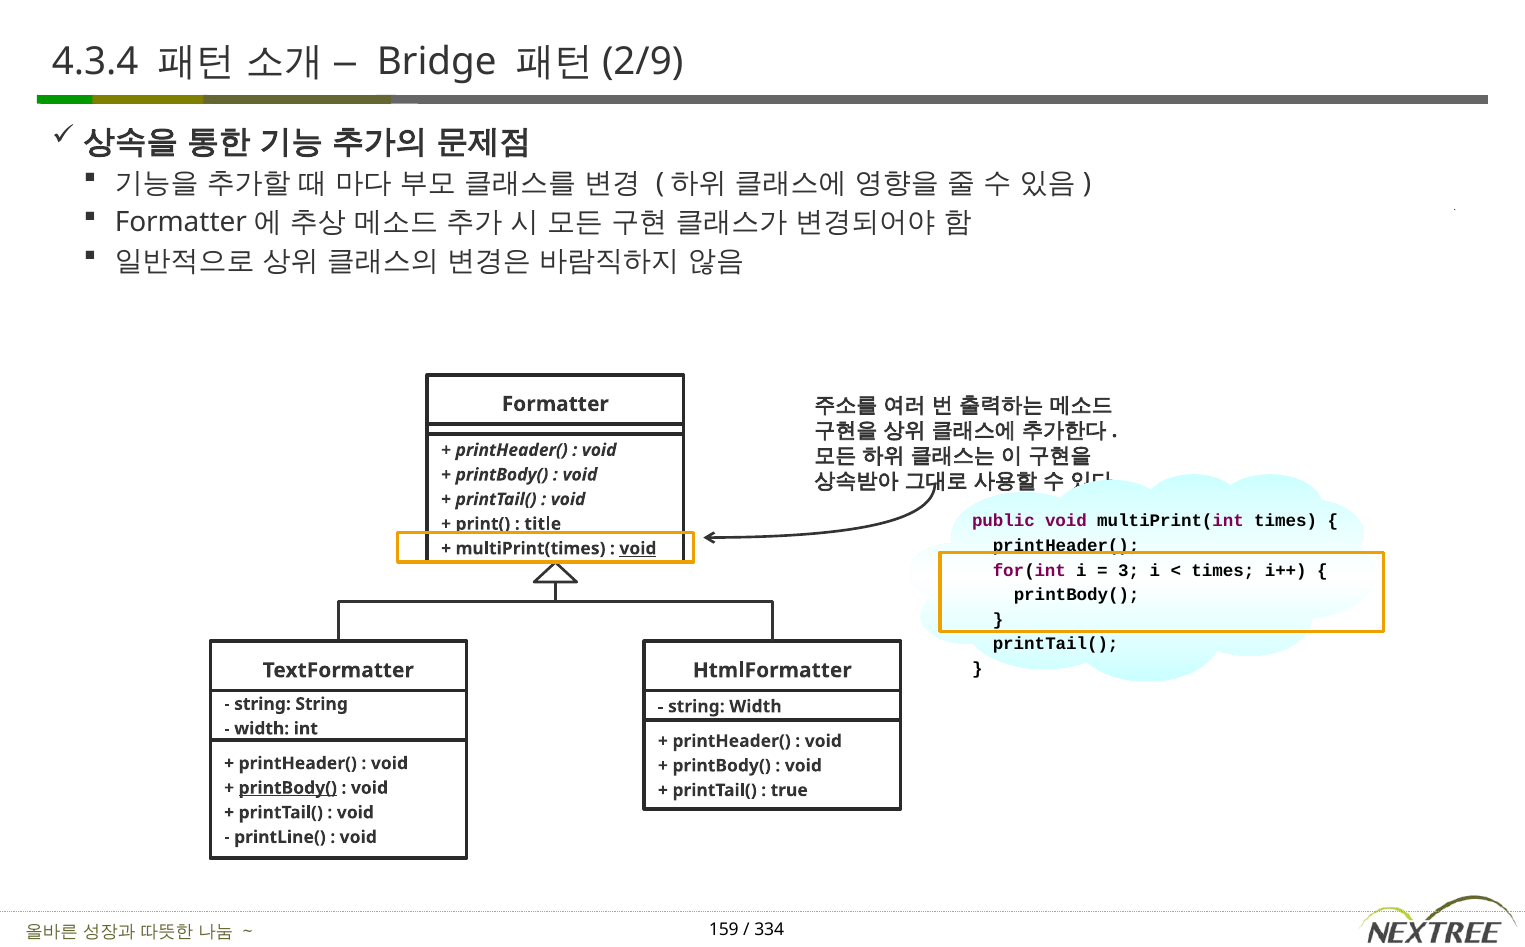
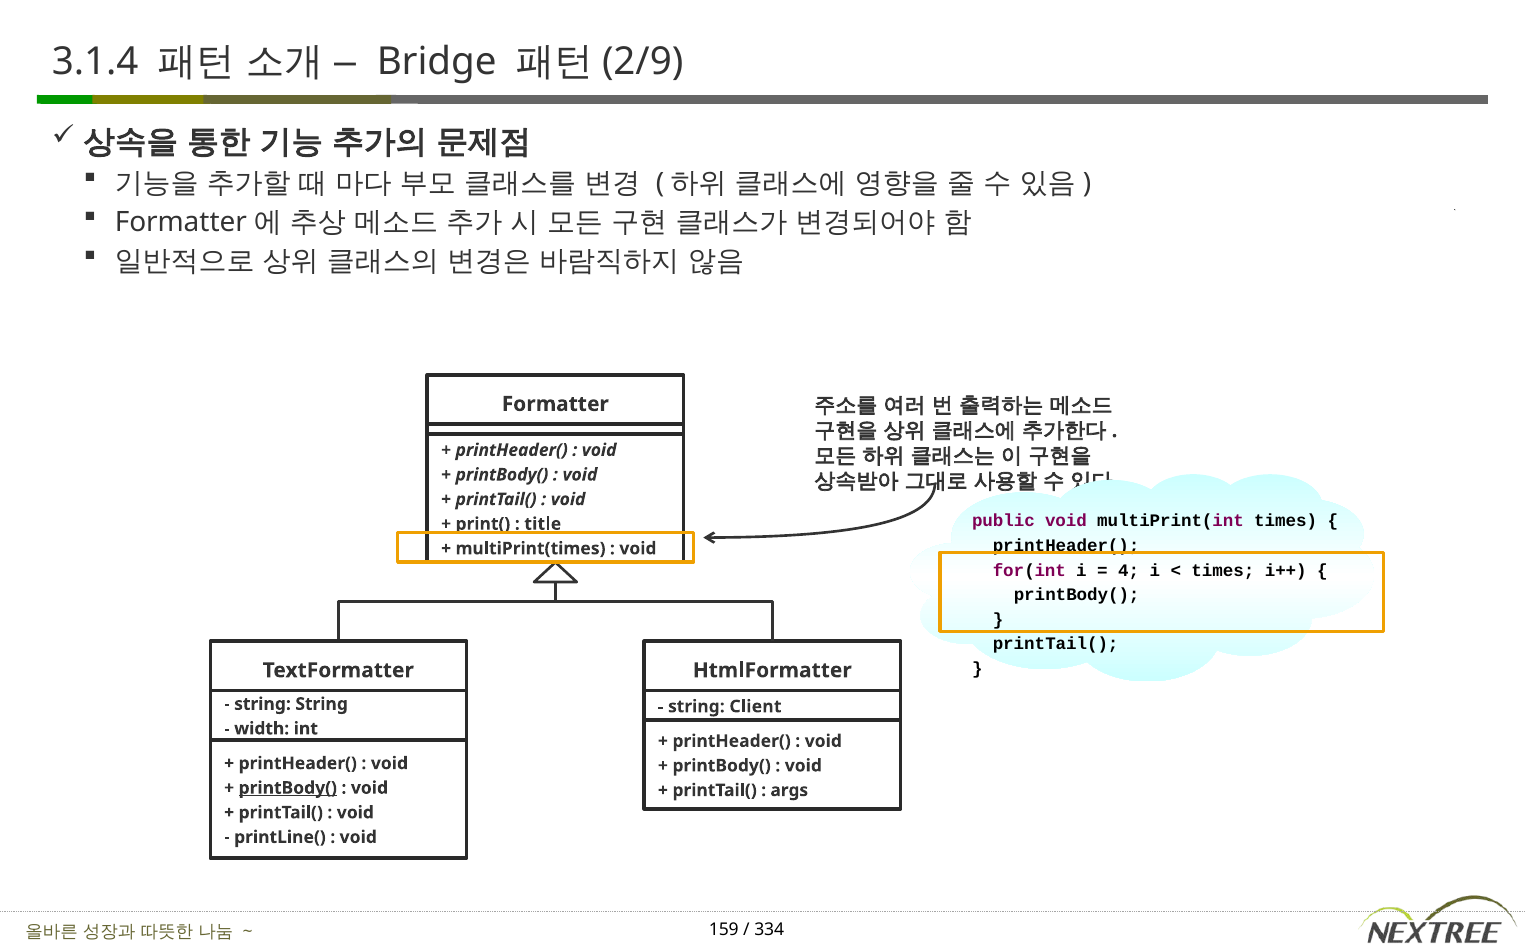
4.3.4: 4.3.4 -> 3.1.4 (95, 62)
void underline: present -> none (638, 548)
3: 3 -> 4 (1129, 570)
string Width: Width -> Client (755, 706)
true: true -> args (789, 790)
